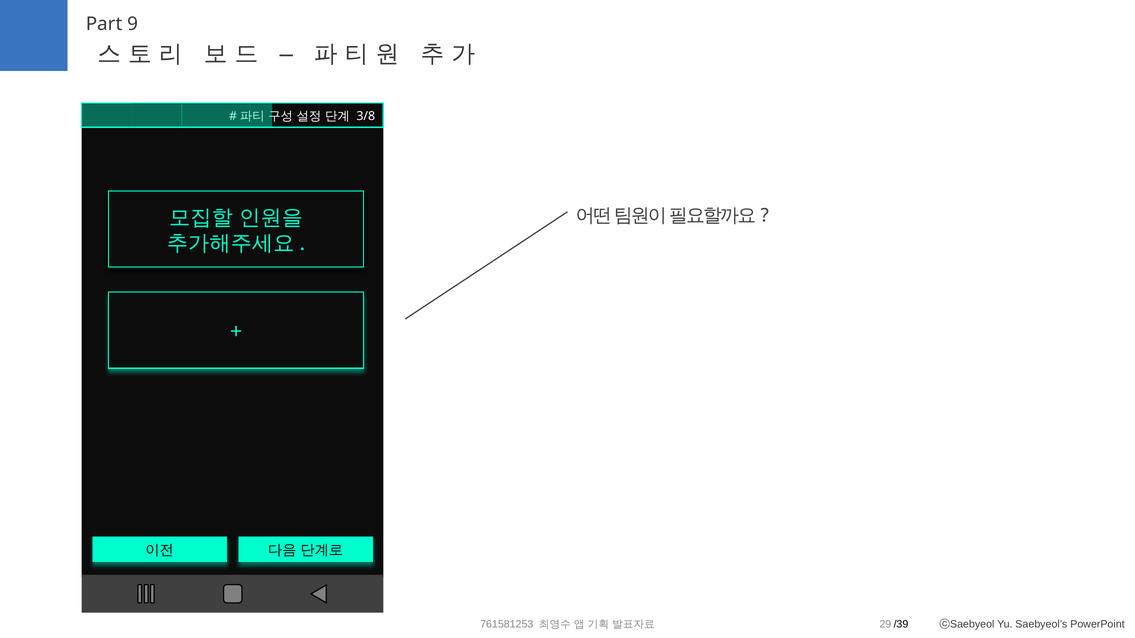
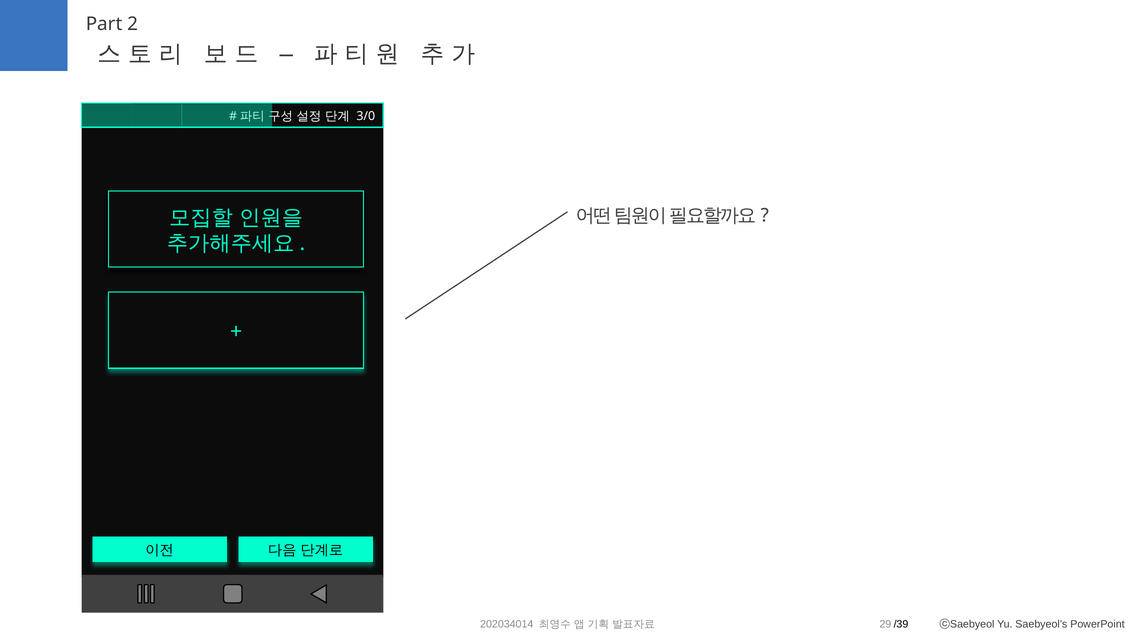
9: 9 -> 2 (133, 24)
3/8: 3/8 -> 3/0 (366, 116)
761581253: 761581253 -> 202034014 (507, 625)
